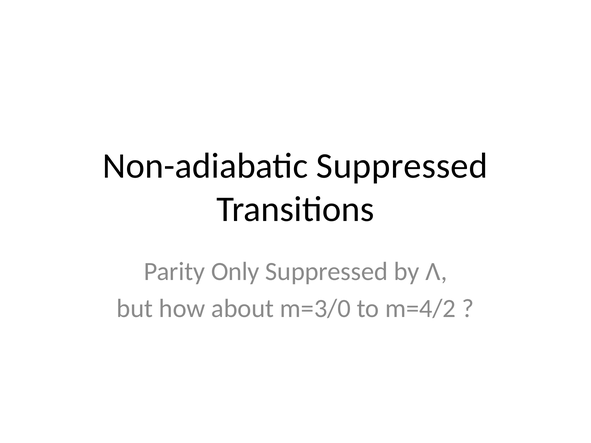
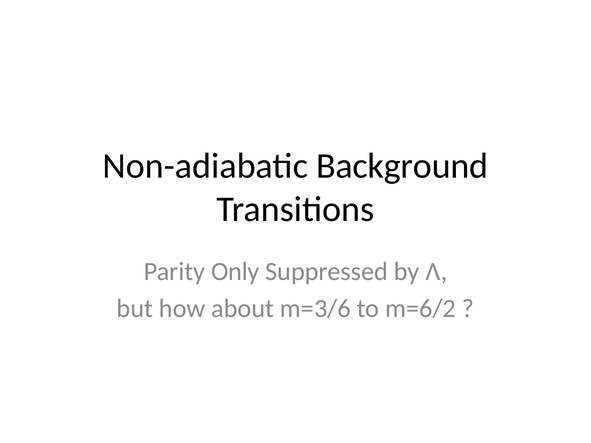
Non-adiabatic Suppressed: Suppressed -> Background (402, 166)
m=3/0: m=3/0 -> m=3/6 (315, 309)
m=4/2: m=4/2 -> m=6/2 (420, 309)
